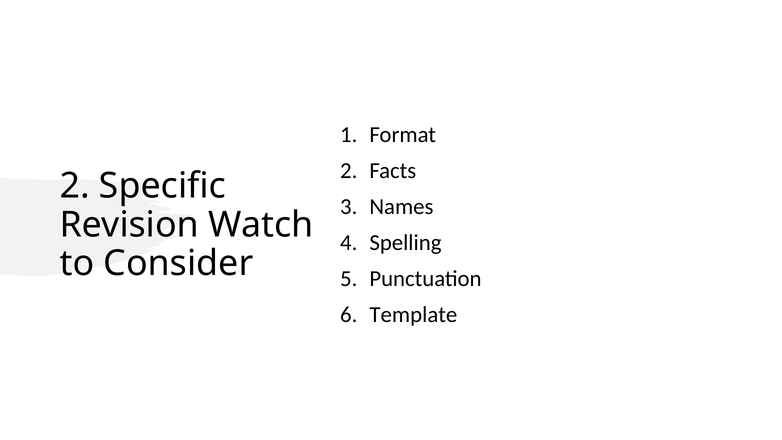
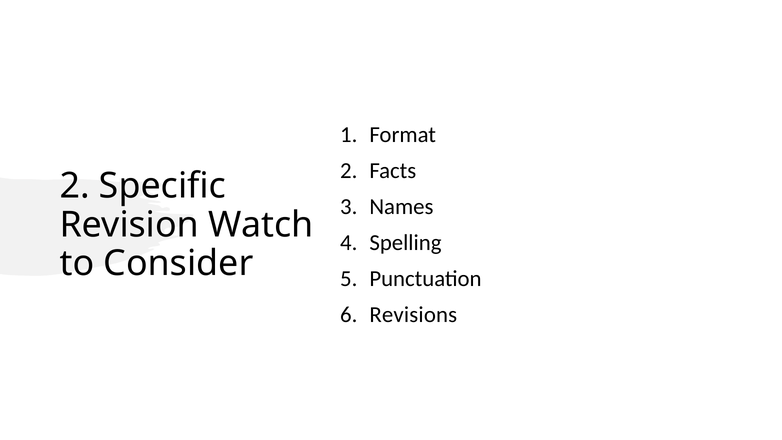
Template: Template -> Revisions (413, 315)
